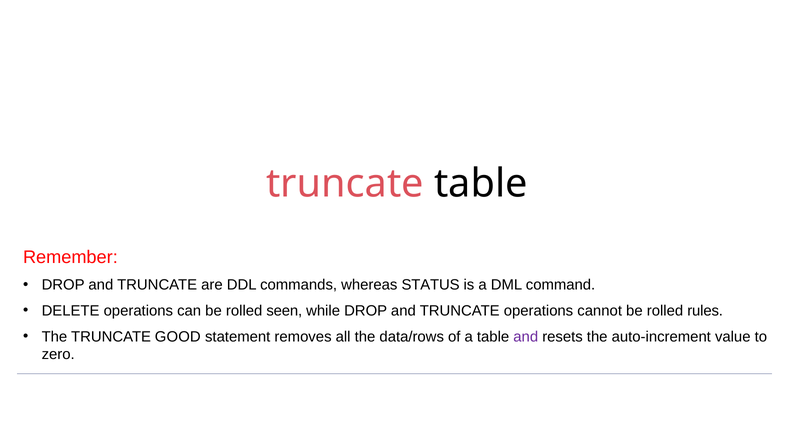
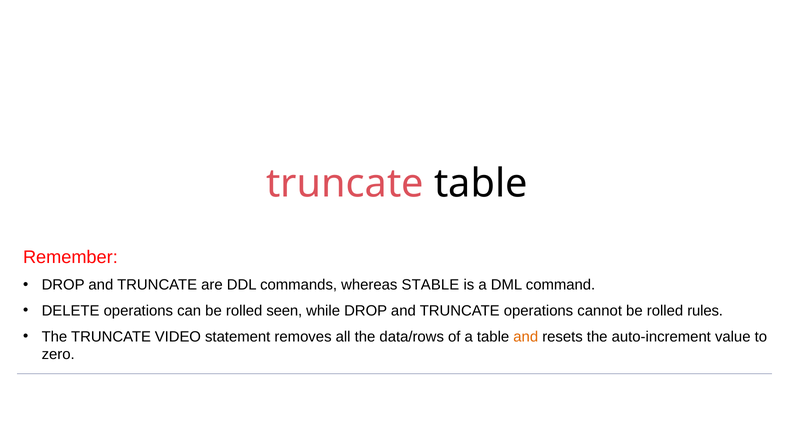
STATUS: STATUS -> STABLE (430, 285)
GOOD: GOOD -> VIDEO (178, 336)
and colour: purple -> orange (526, 336)
